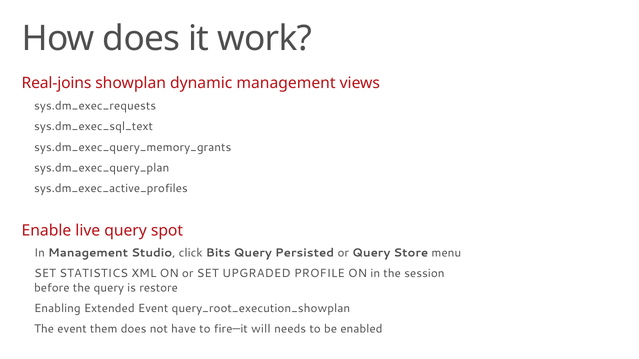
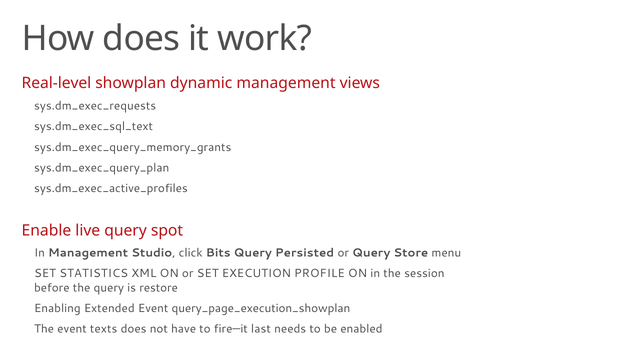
Real-joins: Real-joins -> Real-level (56, 83)
UPGRADED: UPGRADED -> EXECUTION (256, 274)
query_root_execution_showplan: query_root_execution_showplan -> query_page_execution_showplan (261, 309)
them: them -> texts (104, 329)
will: will -> last (261, 329)
